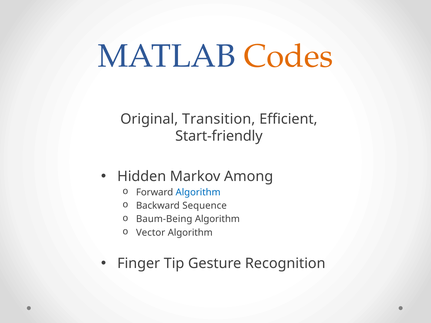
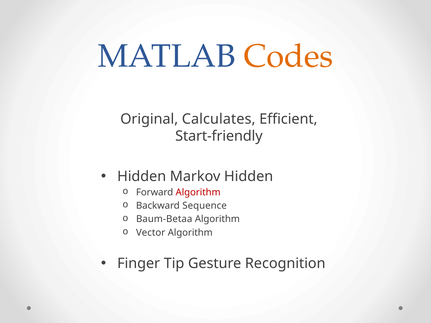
Transition: Transition -> Calculates (219, 119)
Markov Among: Among -> Hidden (249, 177)
Algorithm colour: blue -> red (198, 193)
Baum-Being: Baum-Being -> Baum-Betaa (164, 219)
